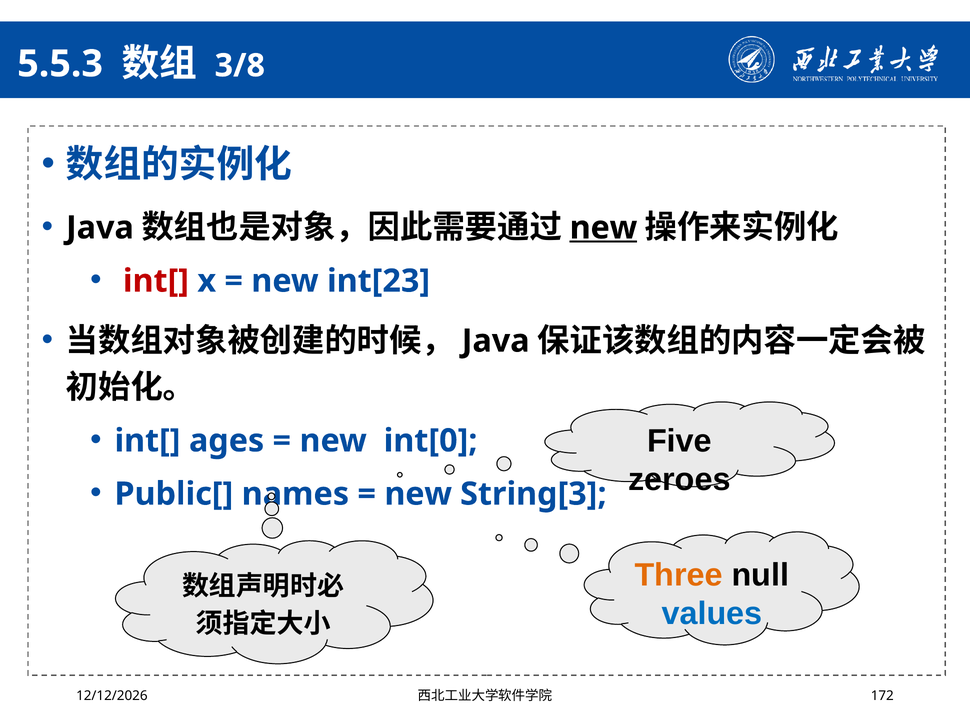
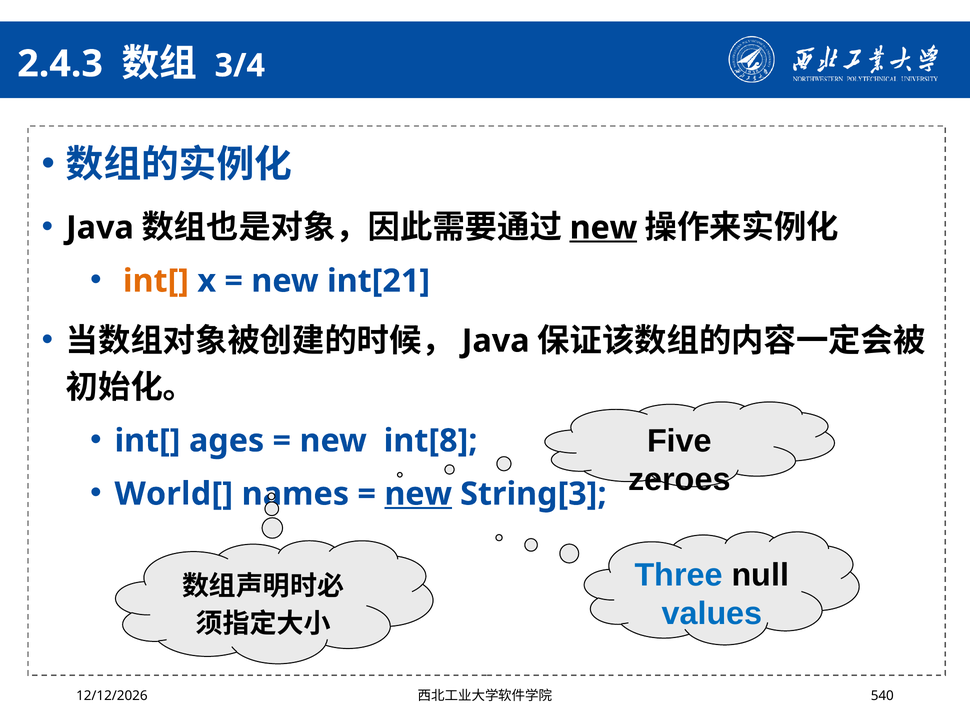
5.5.3: 5.5.3 -> 2.4.3 (60, 64)
3/8: 3/8 -> 3/4 (240, 66)
int[ colour: red -> orange (156, 281)
int[23: int[23 -> int[21 (379, 281)
int[0: int[0 -> int[8 (431, 441)
Public[: Public[ -> World[ (174, 494)
new underline: none -> present (418, 494)
Three colour: orange -> blue (679, 575)
172: 172 -> 540 (882, 696)
